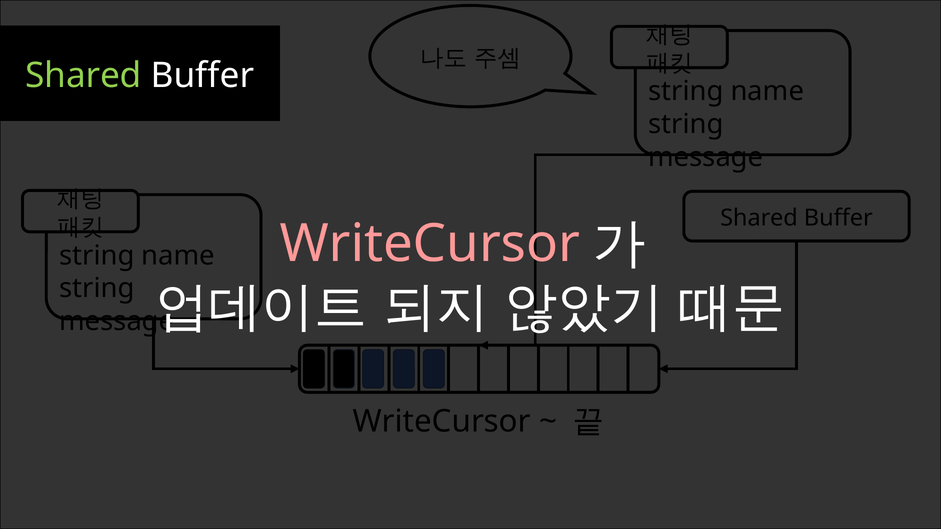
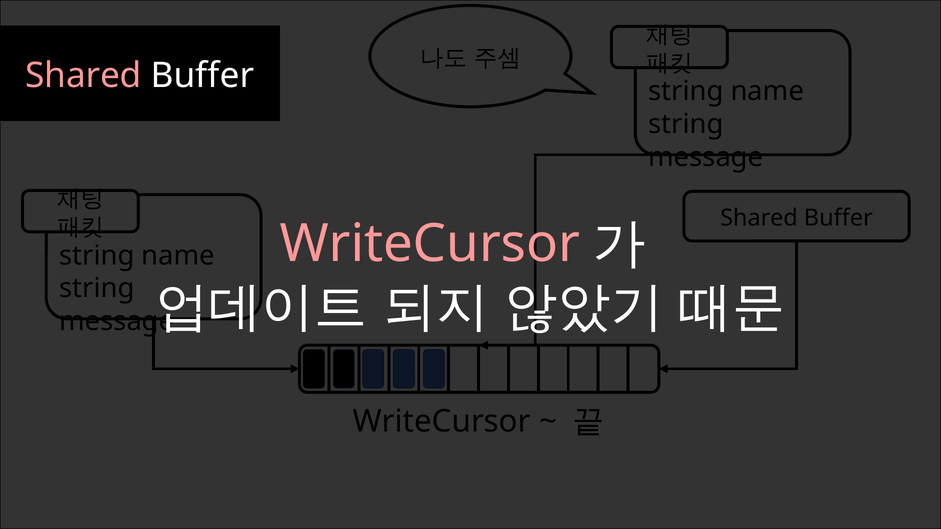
Shared colour: light green -> pink (83, 76)
